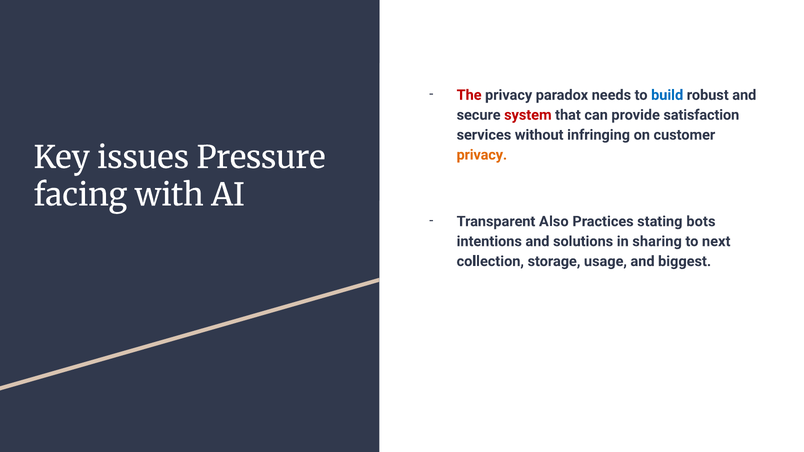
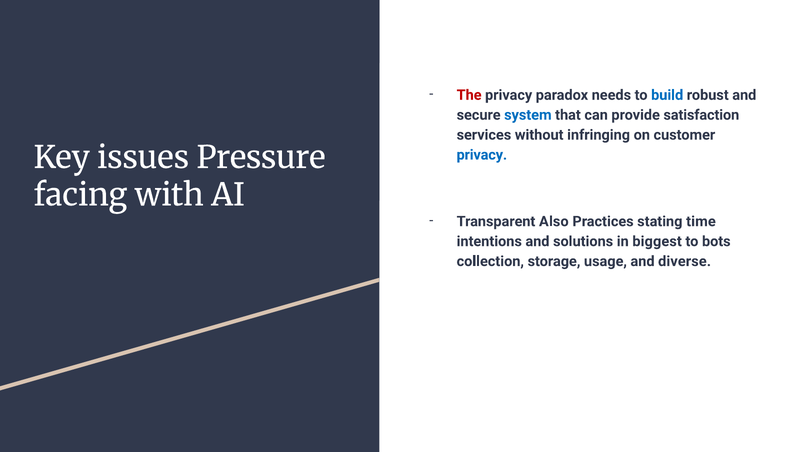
system colour: red -> blue (528, 115)
privacy colour: orange -> blue (482, 155)
bots: bots -> time (701, 222)
sharing: sharing -> biggest (657, 242)
next: next -> bots (716, 242)
biggest: biggest -> diverse (685, 261)
